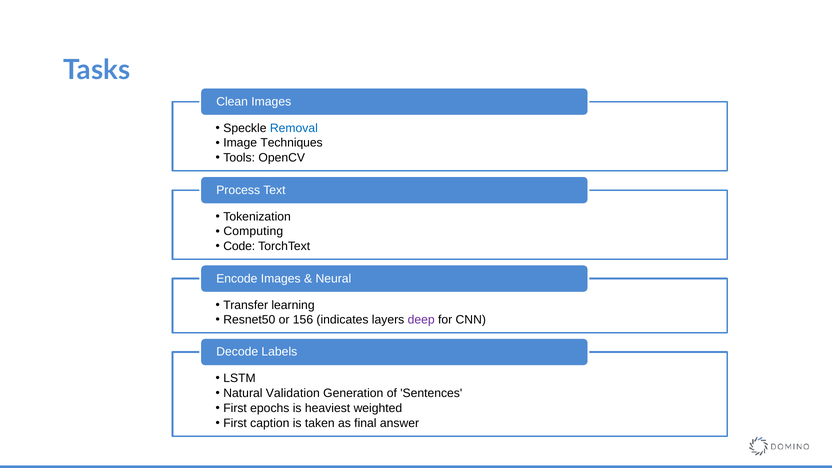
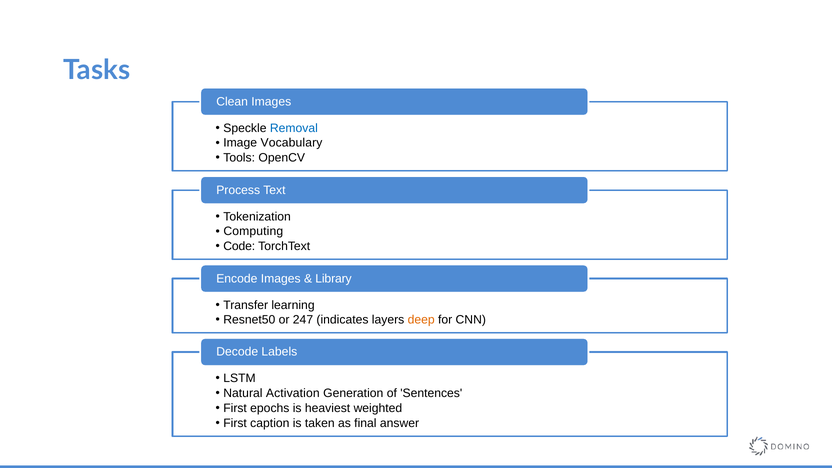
Techniques: Techniques -> Vocabulary (291, 143)
Neural: Neural -> Library (333, 279)
156: 156 -> 247 (303, 320)
deep colour: purple -> orange (421, 320)
Validation: Validation -> Activation (293, 393)
